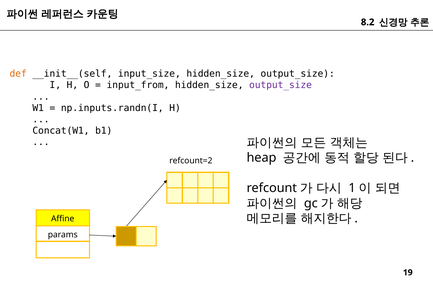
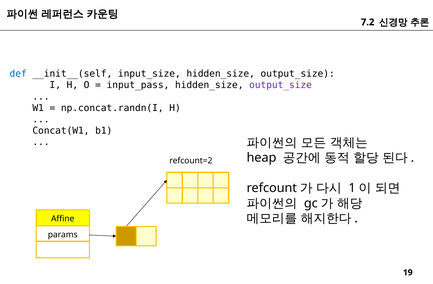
8.2: 8.2 -> 7.2 (368, 22)
def colour: orange -> blue (18, 74)
input_from: input_from -> input_pass (138, 85)
np.inputs.randn(I: np.inputs.randn(I -> np.concat.randn(I (112, 108)
